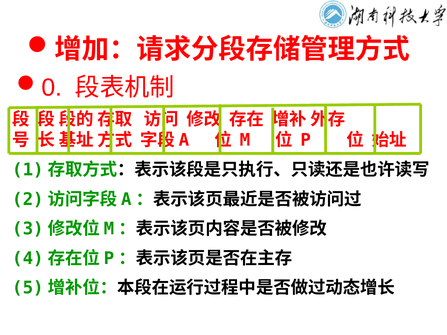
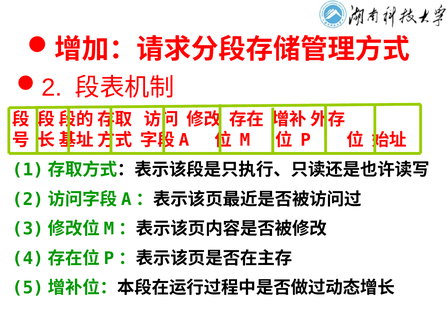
0: 0 -> 2 (52, 88)
